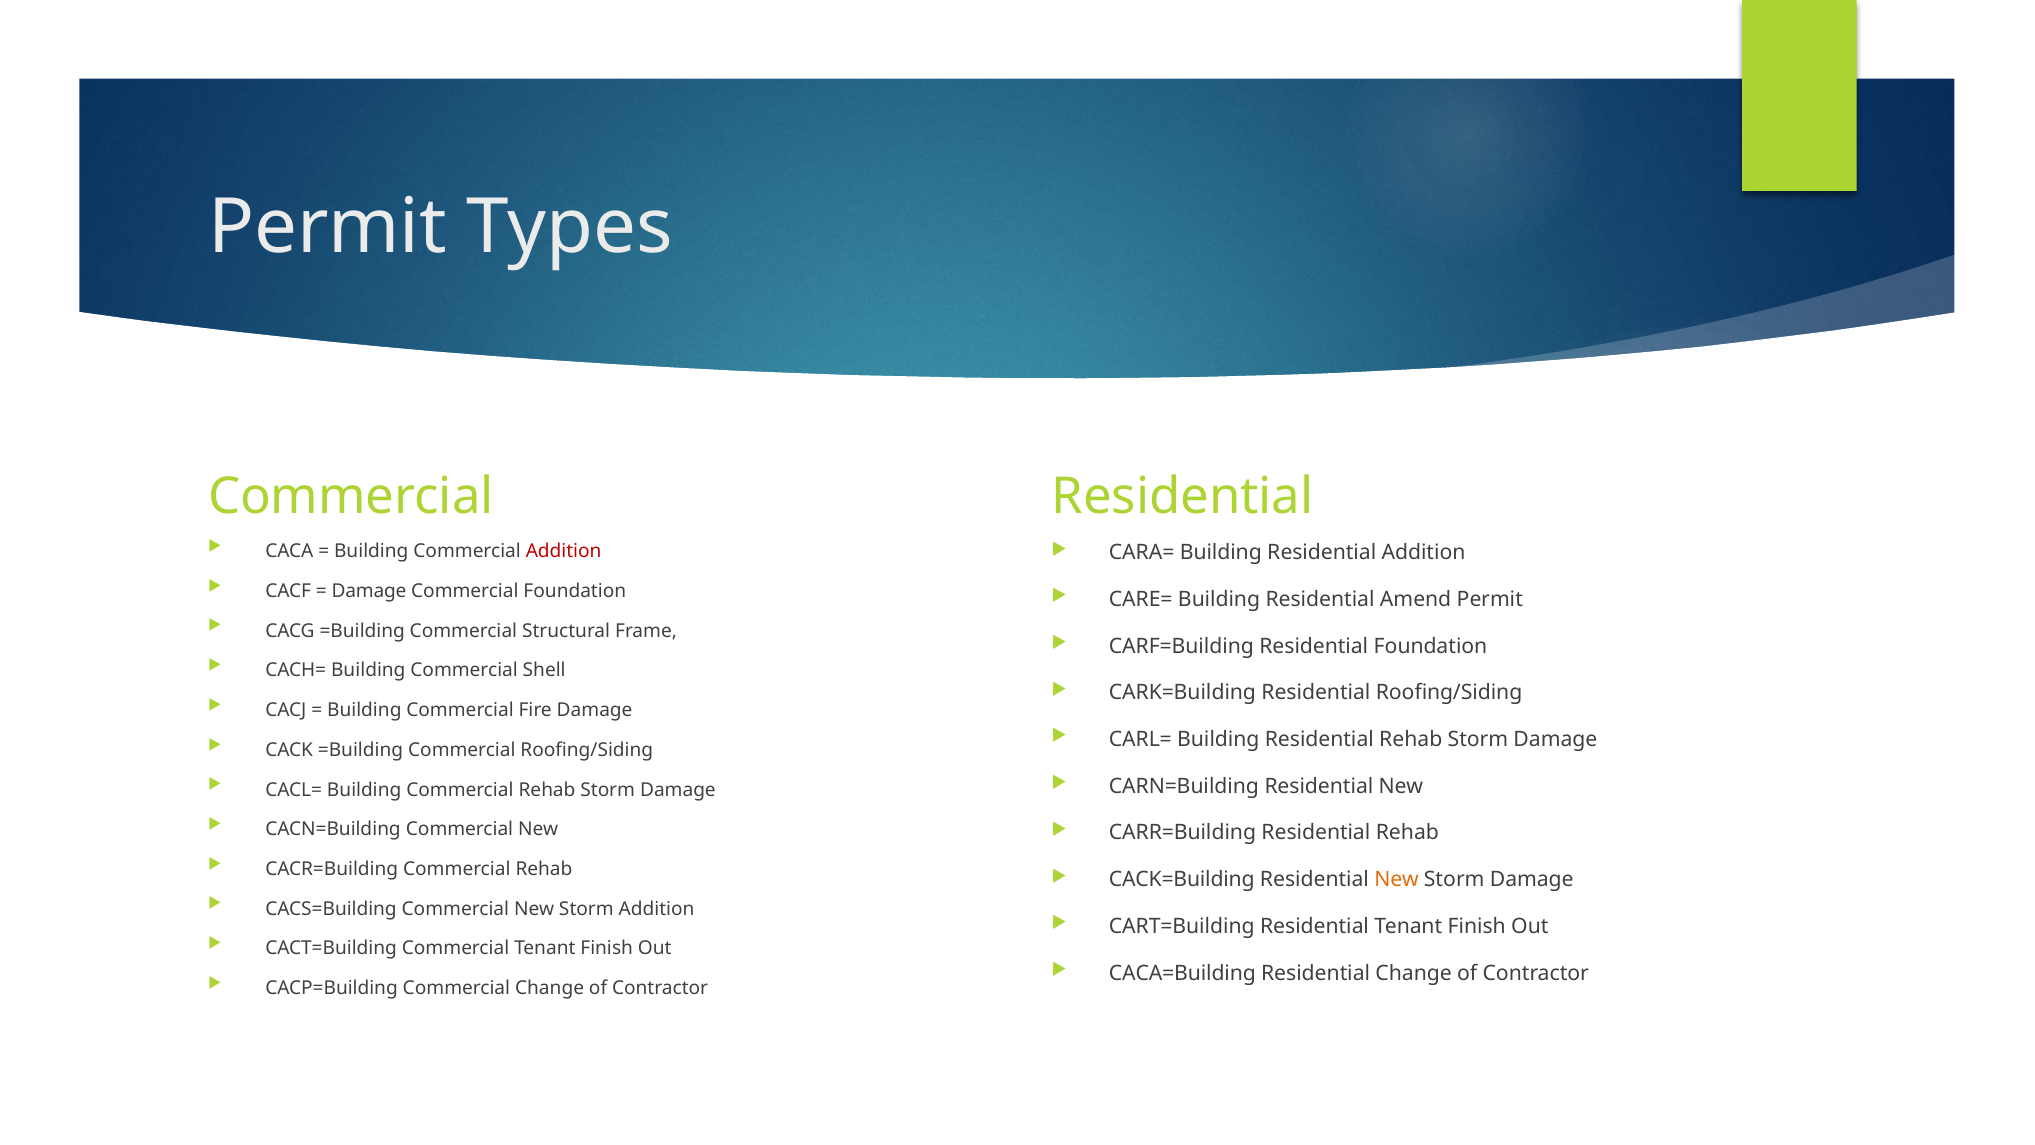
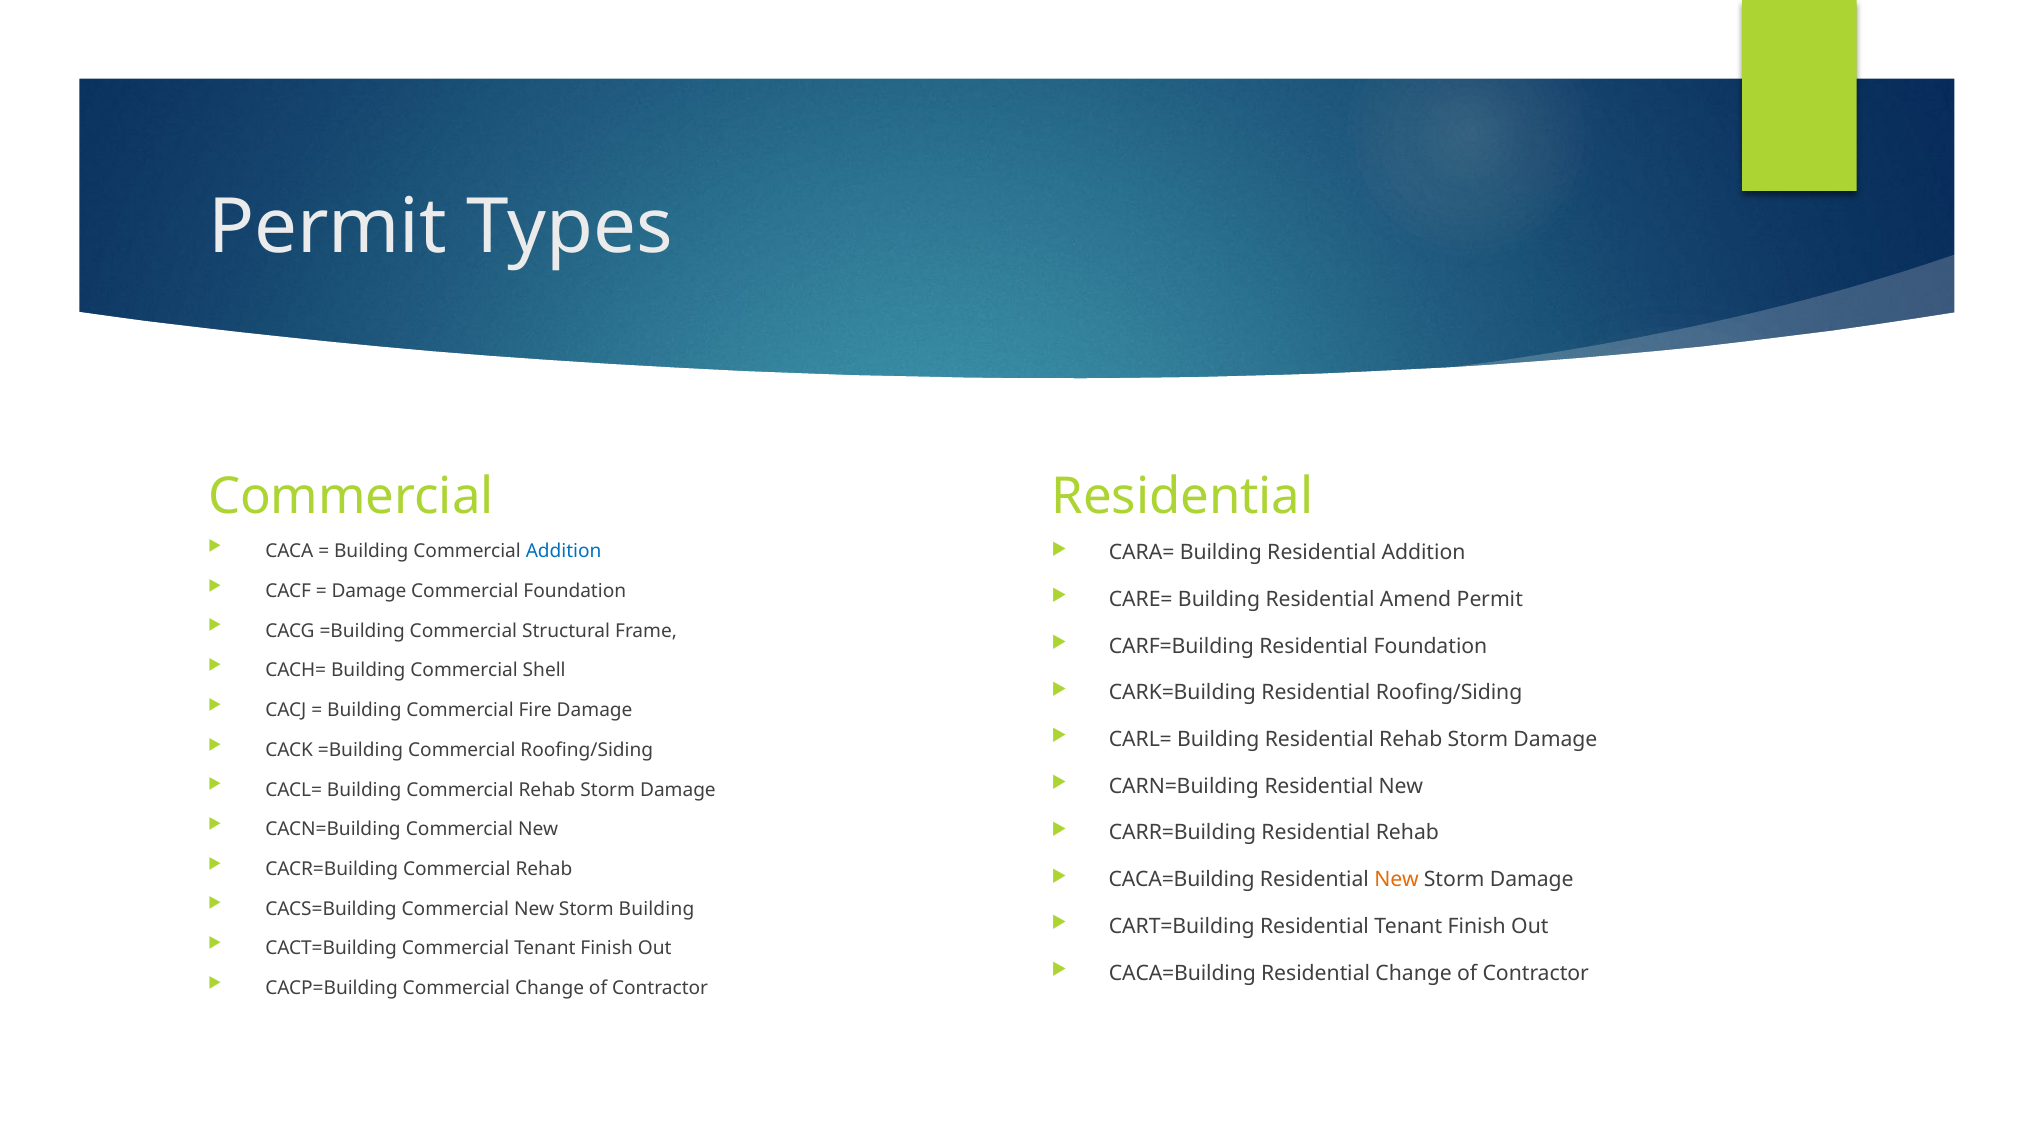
Addition colour: red -> blue (564, 551)
CACK=Building: CACK=Building -> CACA=Building (1182, 879)
Storm Addition: Addition -> Building (656, 909)
